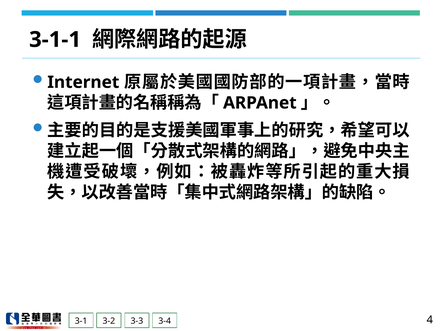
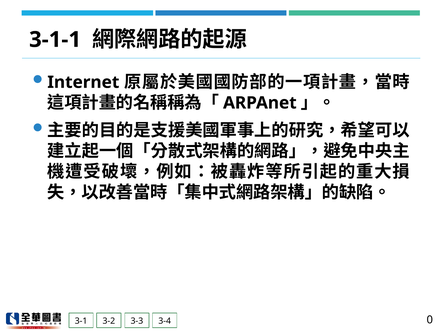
4: 4 -> 0 (430, 320)
